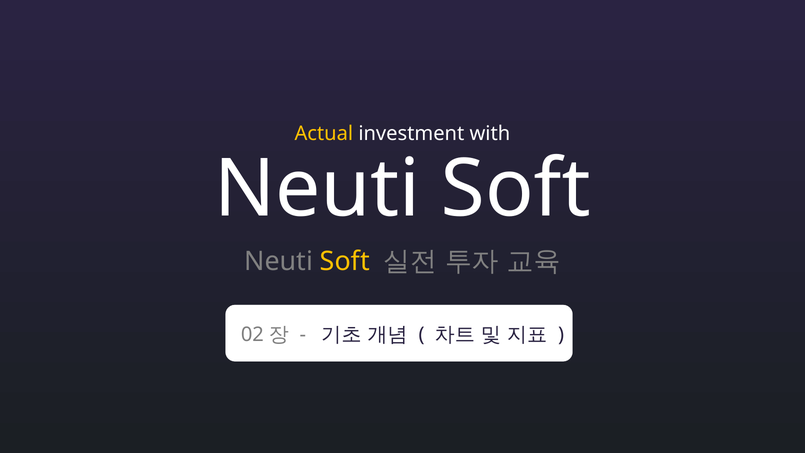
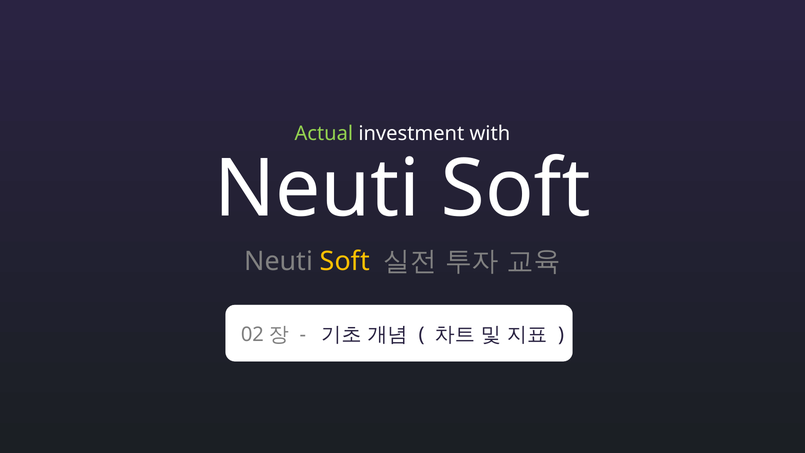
Actual colour: yellow -> light green (324, 134)
